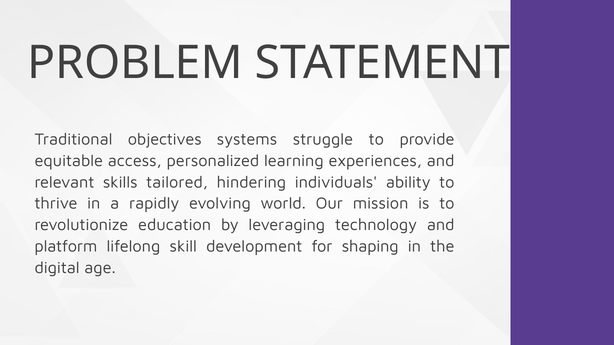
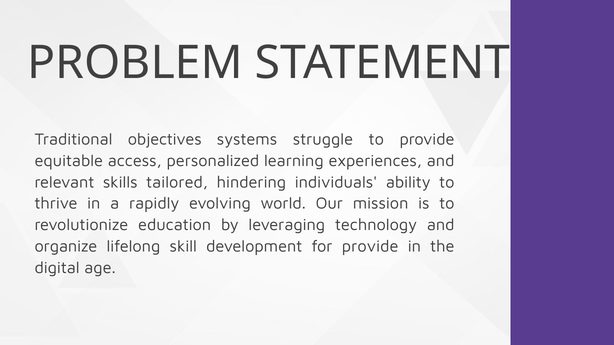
platform: platform -> organize (66, 247)
for shaping: shaping -> provide (370, 247)
